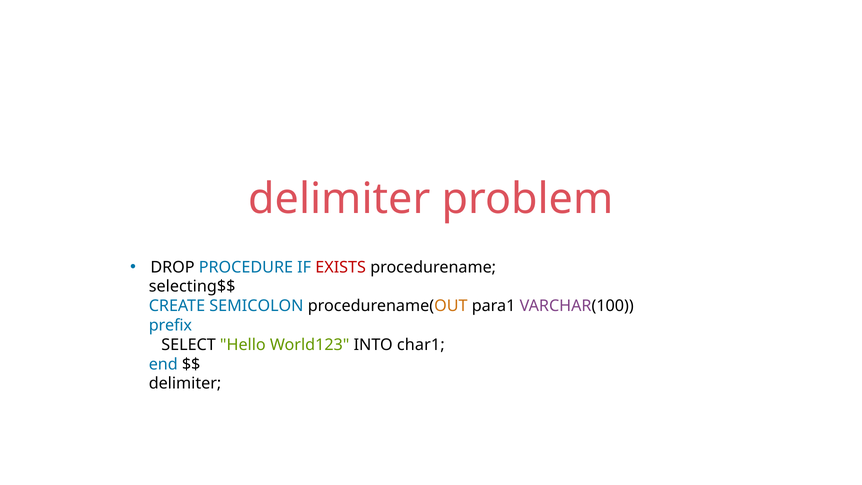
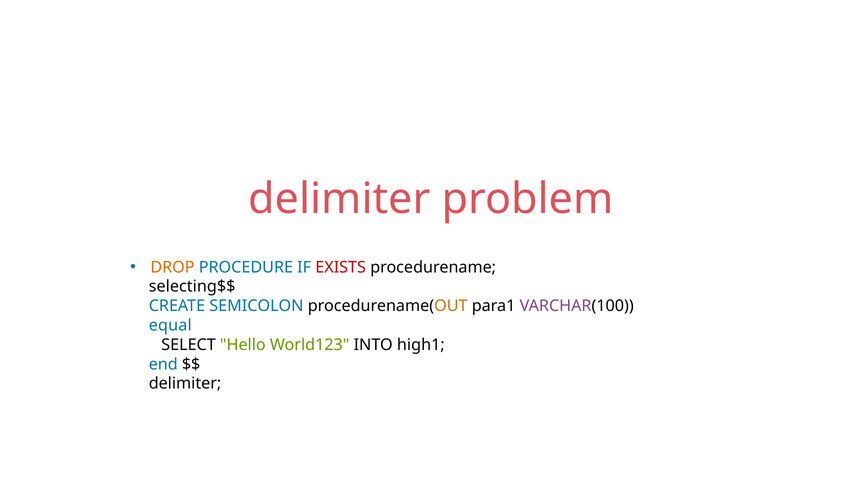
DROP colour: black -> orange (173, 267)
prefix: prefix -> equal (170, 325)
char1: char1 -> high1 (421, 345)
